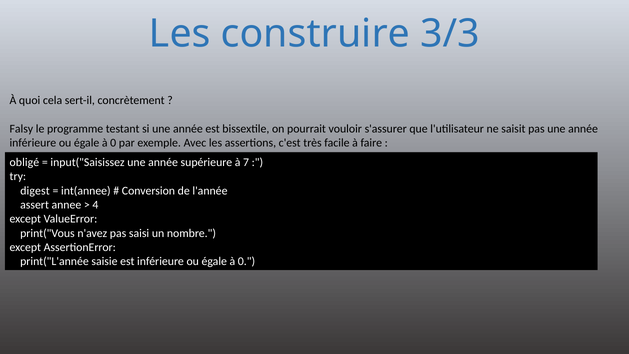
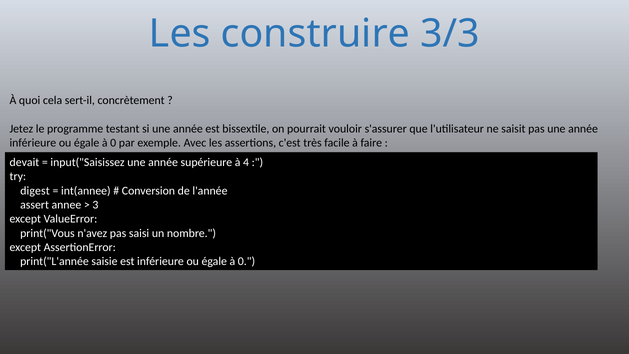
Falsy: Falsy -> Jetez (21, 129)
obligé: obligé -> devait (24, 162)
7: 7 -> 4 (246, 162)
4: 4 -> 3 (95, 205)
